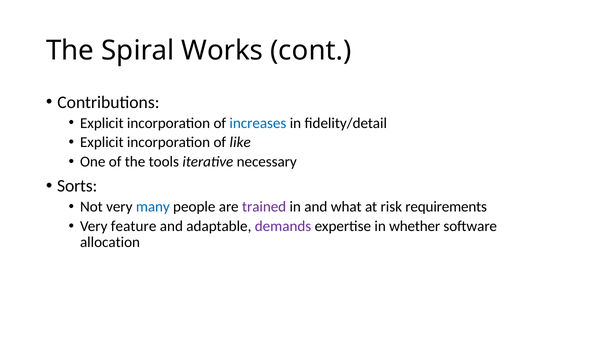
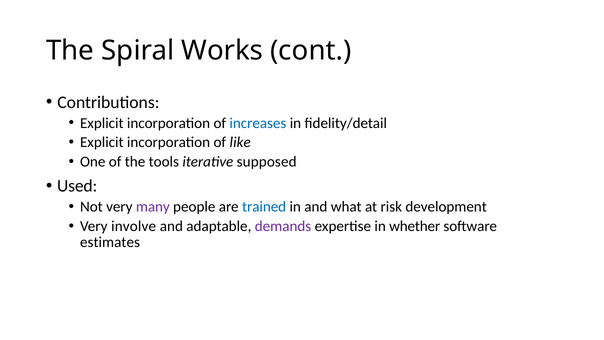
necessary: necessary -> supposed (267, 162)
Sorts: Sorts -> Used (77, 186)
many colour: blue -> purple (153, 207)
trained colour: purple -> blue (264, 207)
requirements: requirements -> development (446, 207)
feature: feature -> involve (134, 226)
allocation: allocation -> estimates (110, 242)
